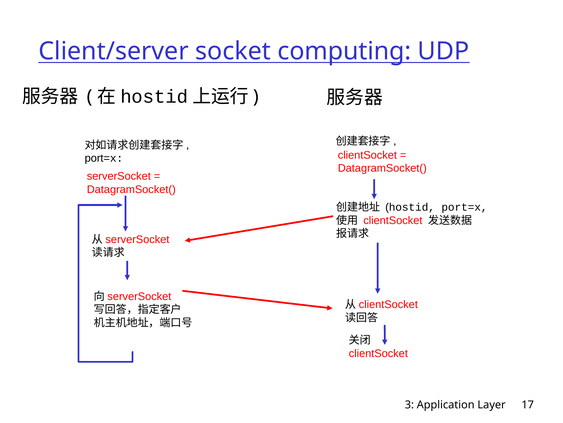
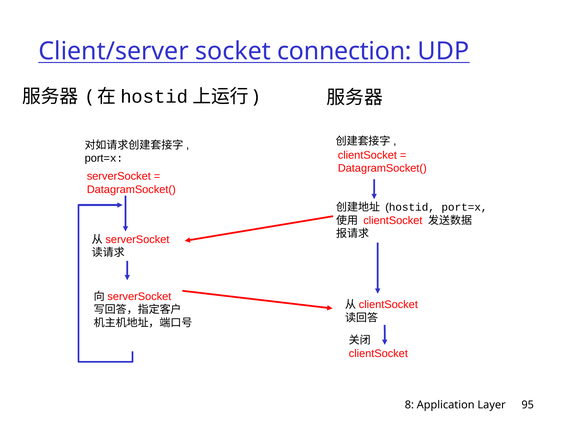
computing: computing -> connection (344, 51)
3: 3 -> 8 (409, 404)
17: 17 -> 95 (528, 404)
